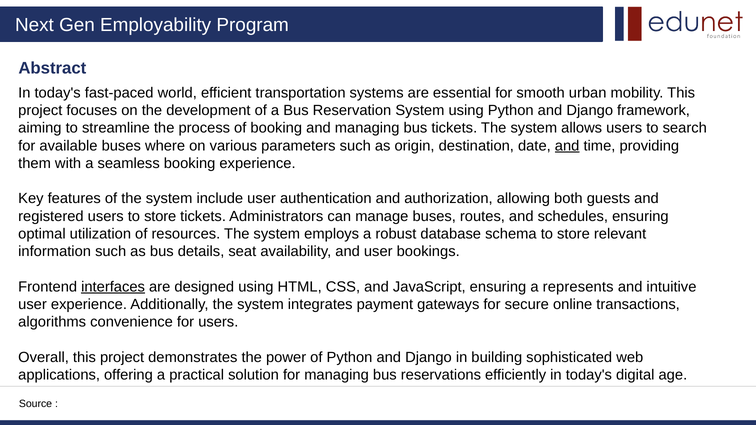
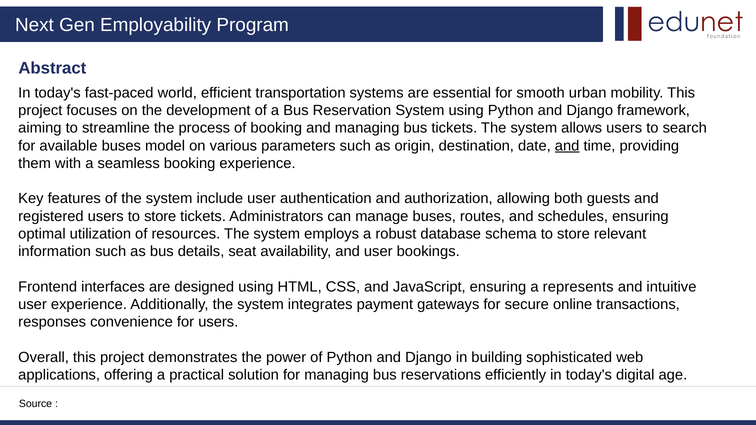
where: where -> model (165, 146)
interfaces underline: present -> none (113, 287)
algorithms: algorithms -> responses (52, 322)
